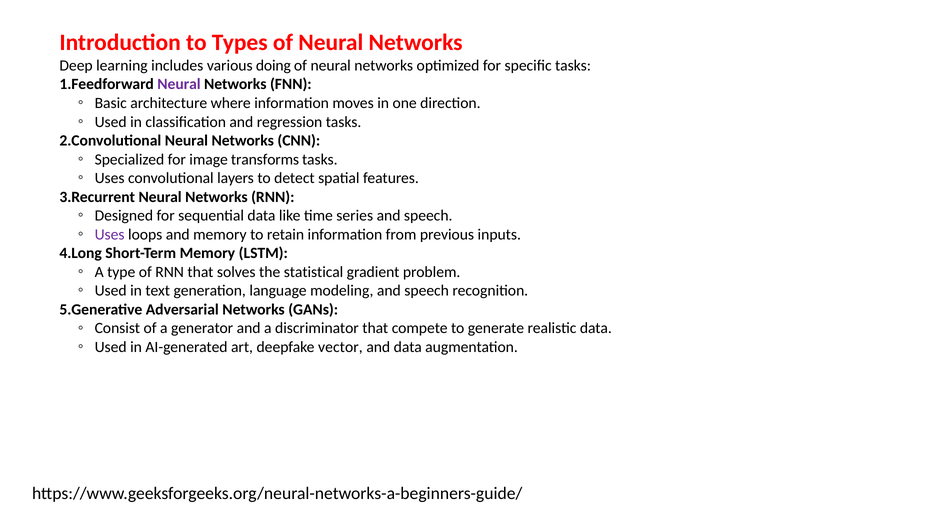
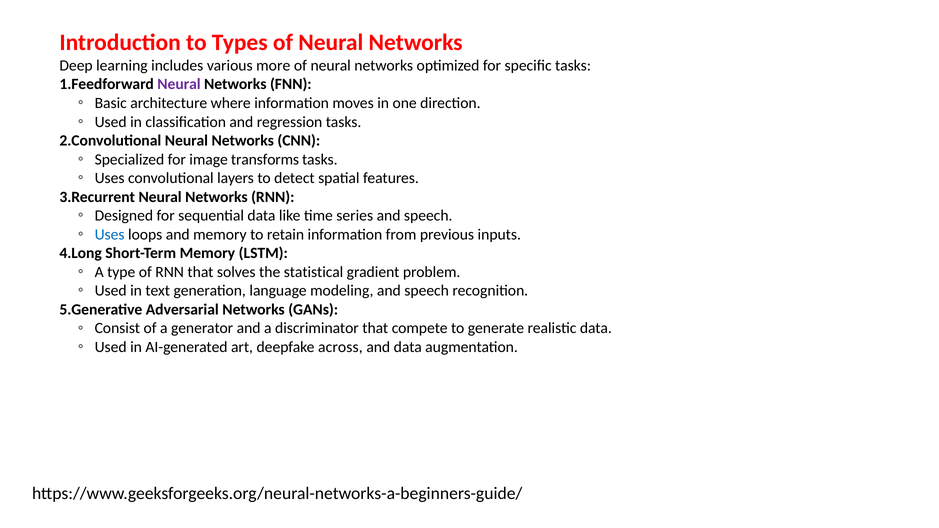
doing: doing -> more (273, 66)
Uses colour: purple -> blue (110, 235)
vector: vector -> across (340, 347)
